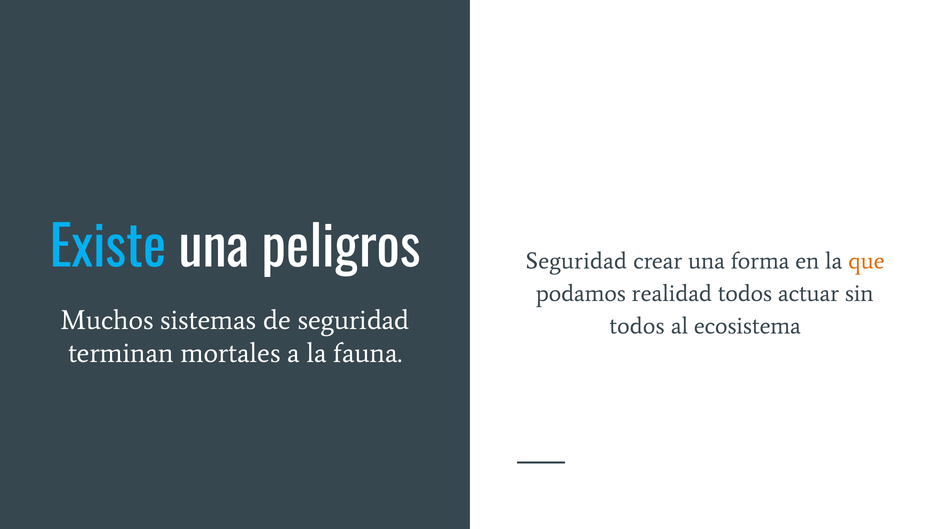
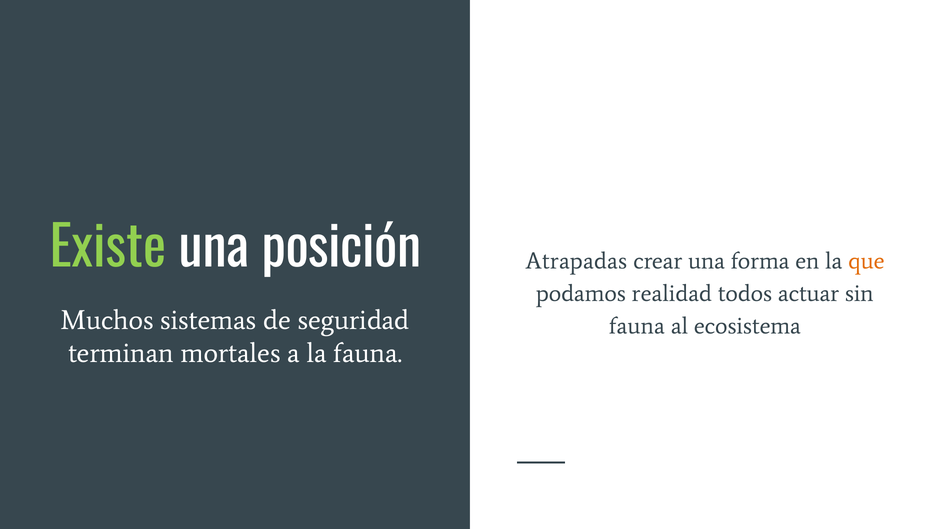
Existe colour: light blue -> light green (108, 249)
peligros: peligros -> posición (342, 249)
Seguridad: Seguridad -> Atrapadas (576, 261)
todos: todos -> fauna (637, 326)
